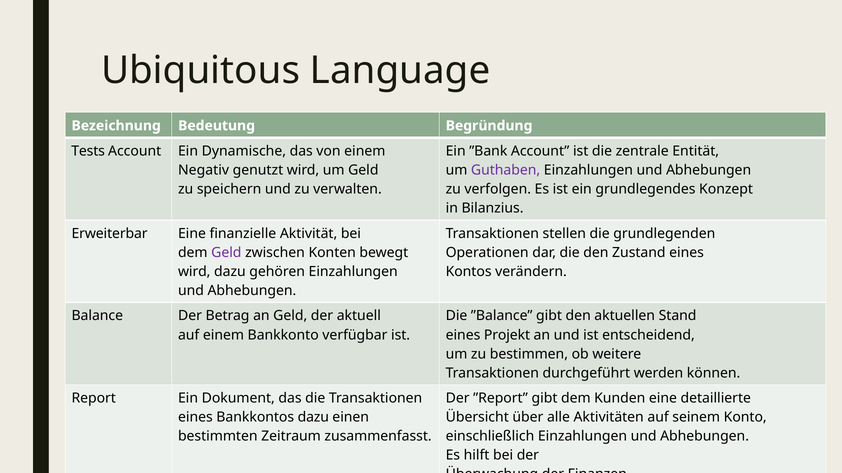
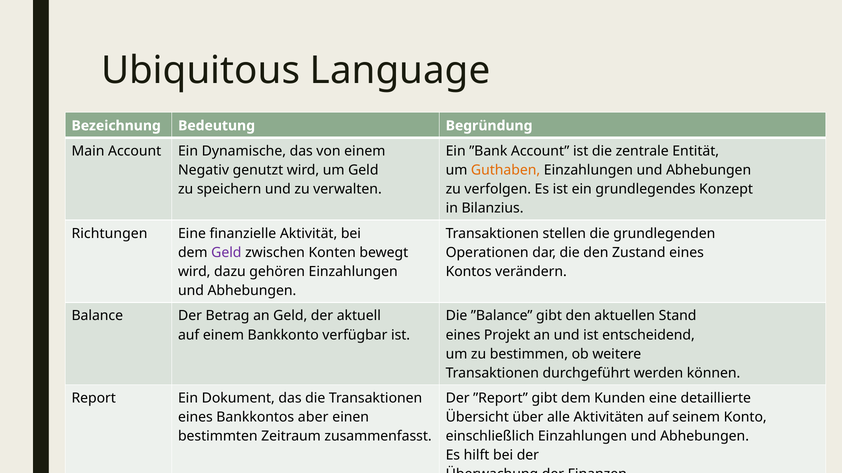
Tests: Tests -> Main (88, 151)
Guthaben colour: purple -> orange (506, 170)
Erweiterbar: Erweiterbar -> Richtungen (109, 234)
Bankkontos dazu: dazu -> aber (313, 418)
